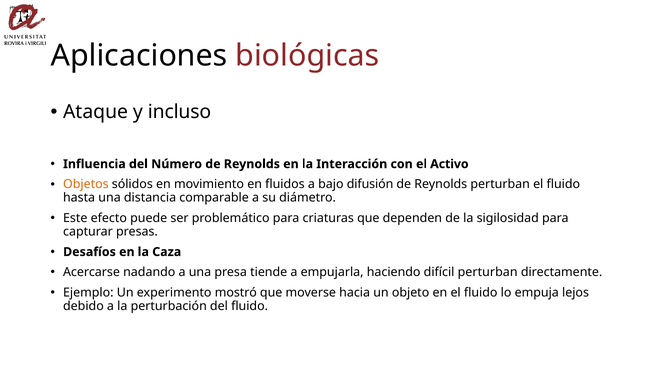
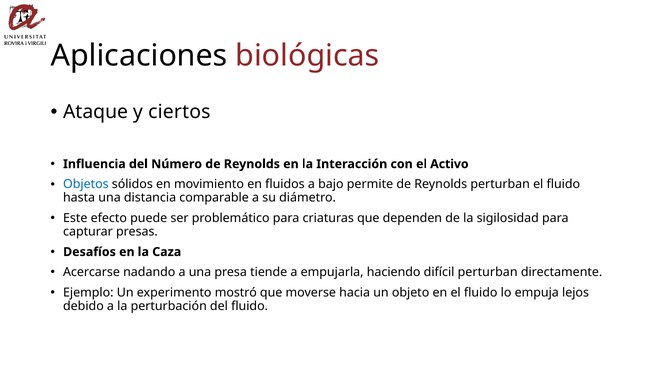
incluso: incluso -> ciertos (179, 112)
Objetos colour: orange -> blue (86, 185)
difusión: difusión -> permite (370, 185)
